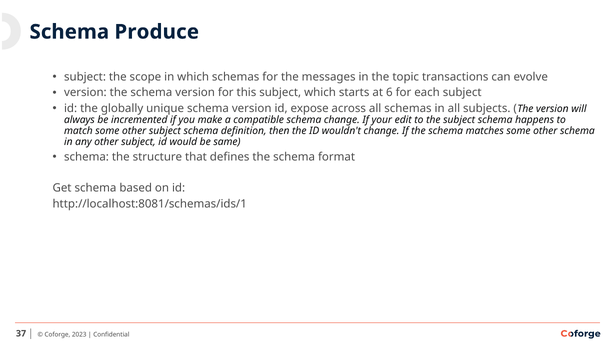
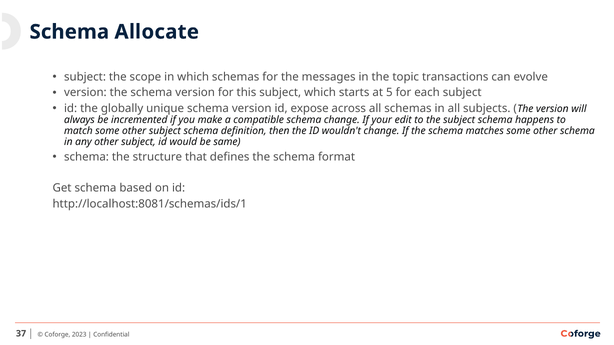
Produce: Produce -> Allocate (157, 32)
6: 6 -> 5 (389, 93)
